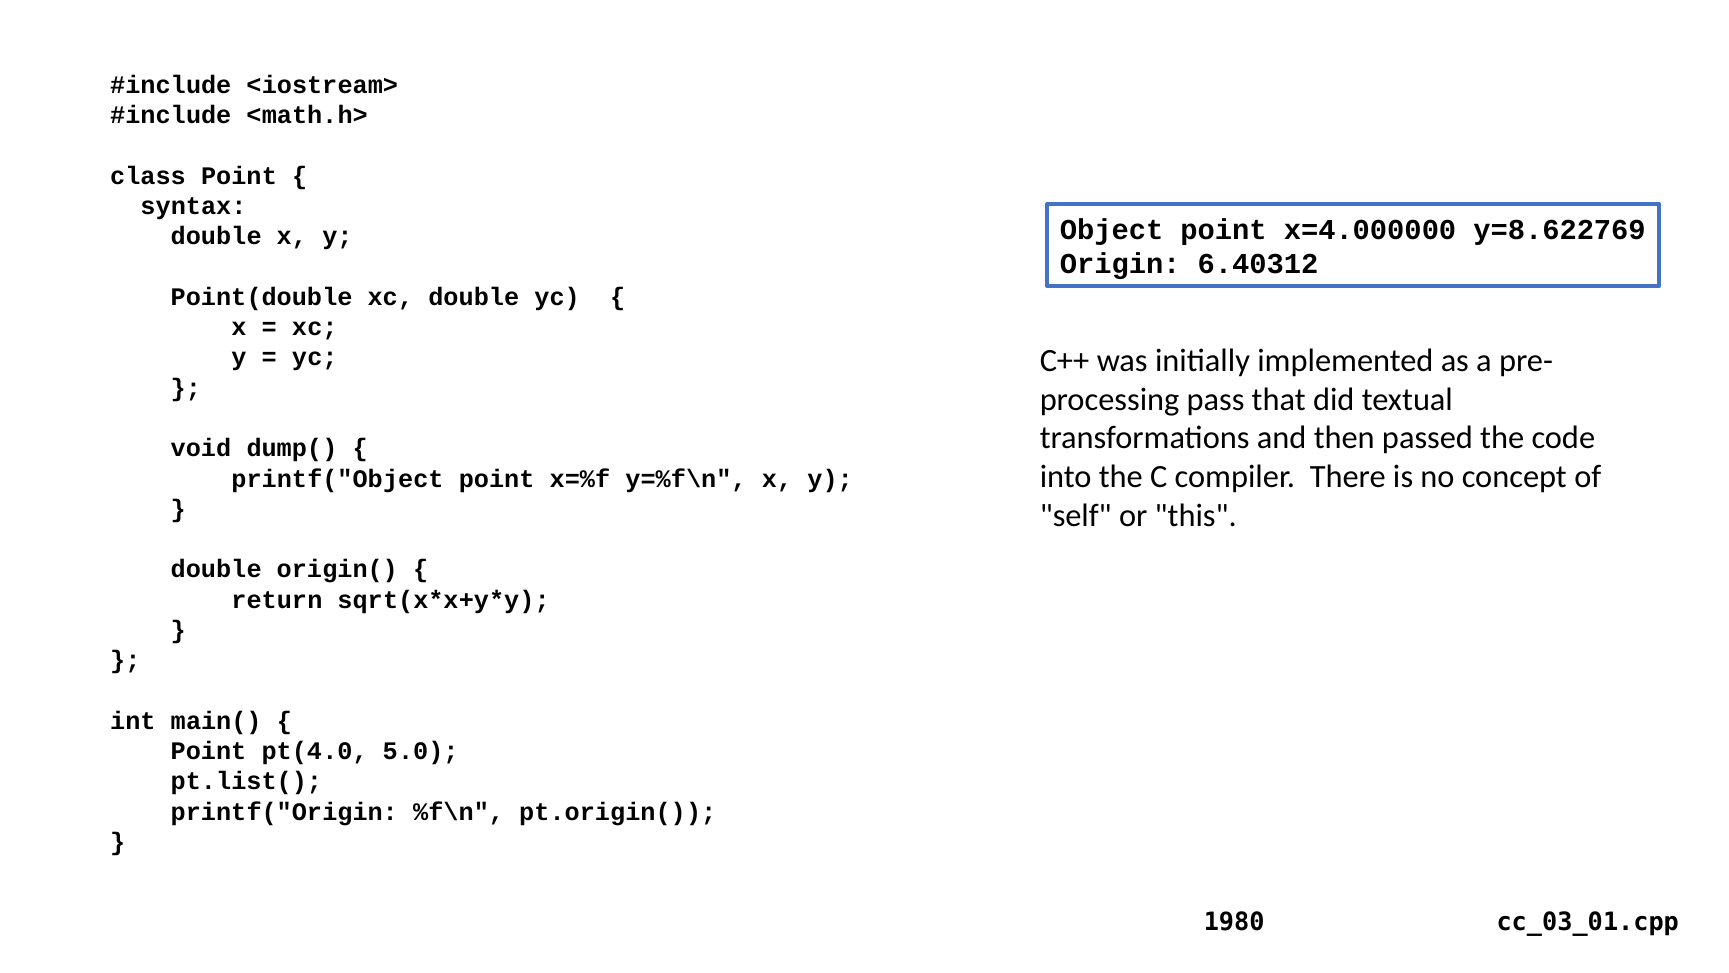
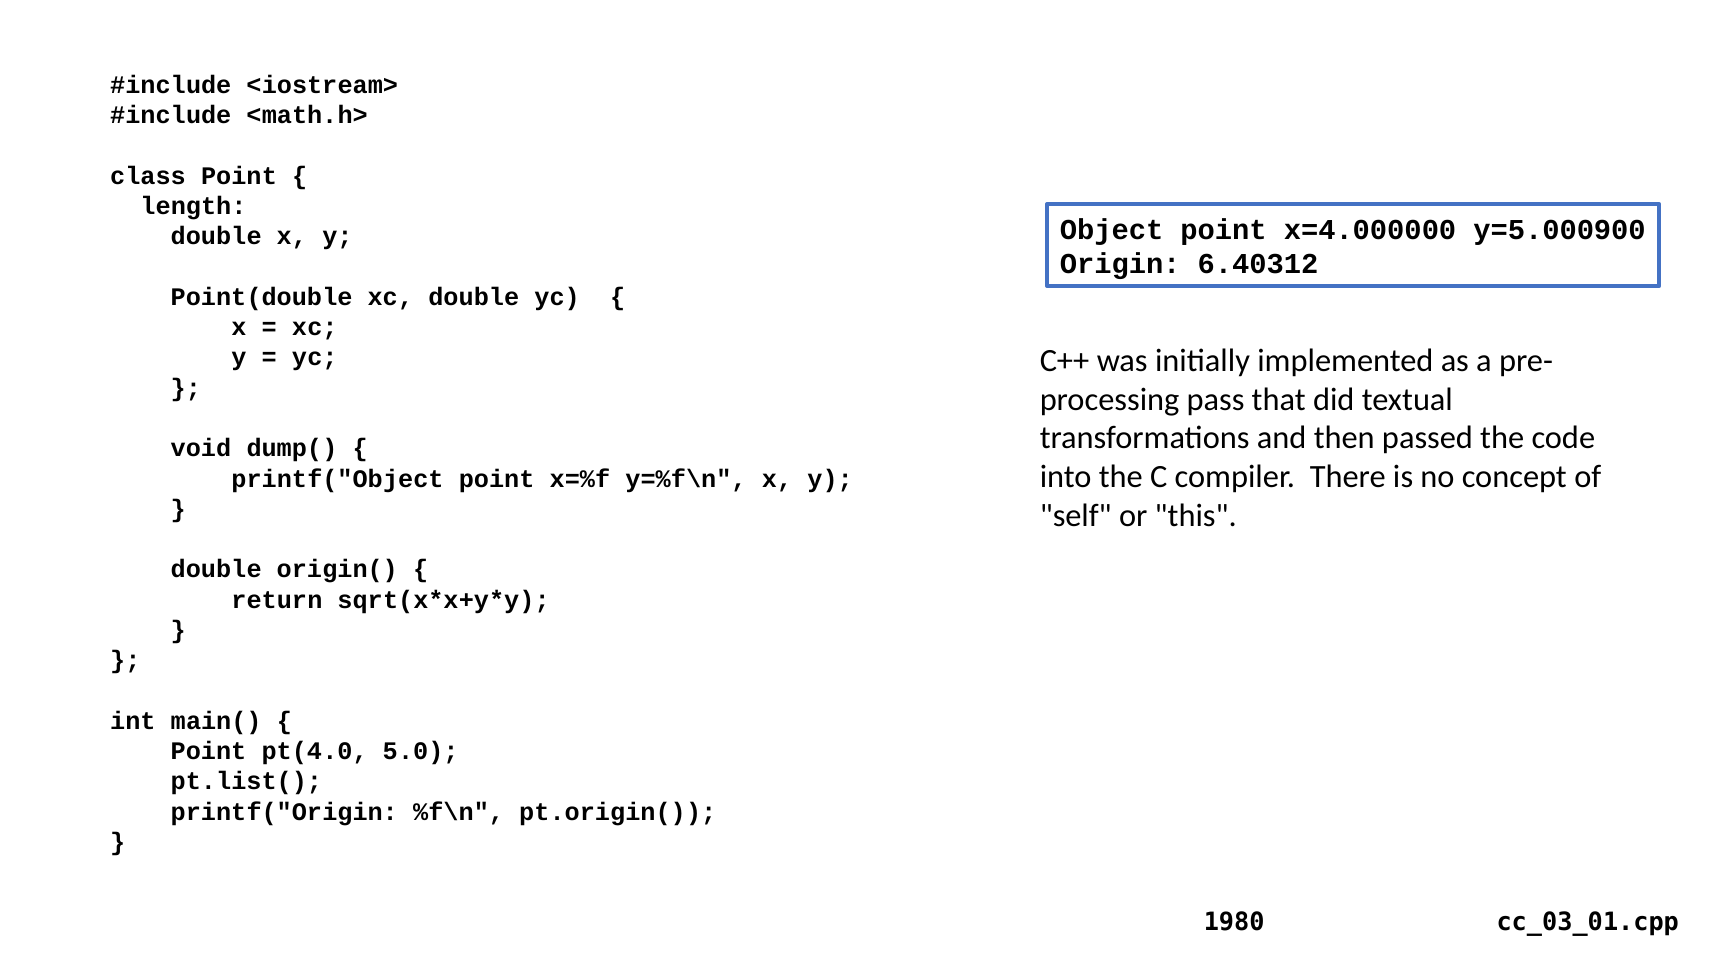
syntax: syntax -> length (194, 206)
y=8.622769: y=8.622769 -> y=5.000900 (1560, 230)
